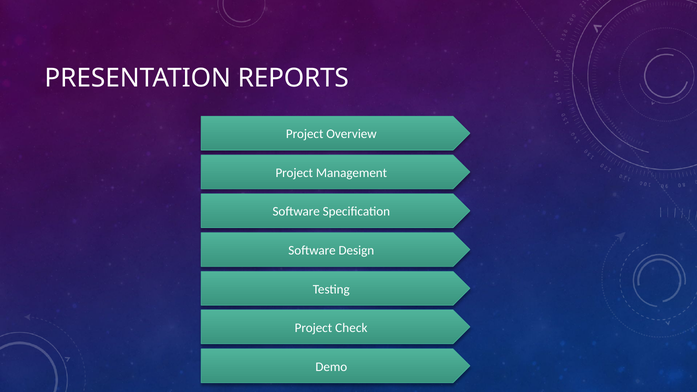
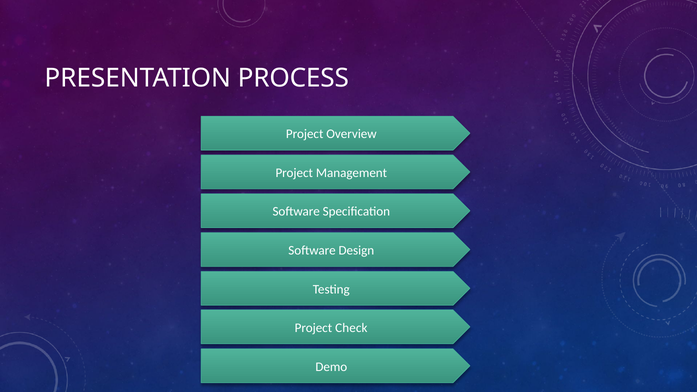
REPORTS: REPORTS -> PROCESS (293, 78)
